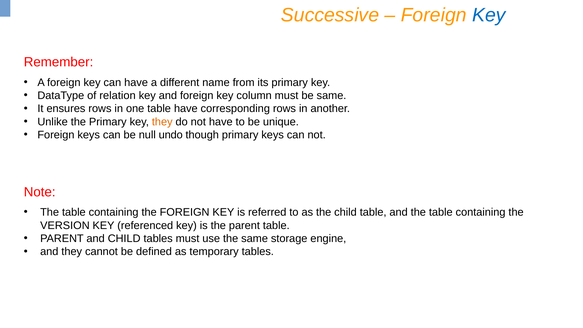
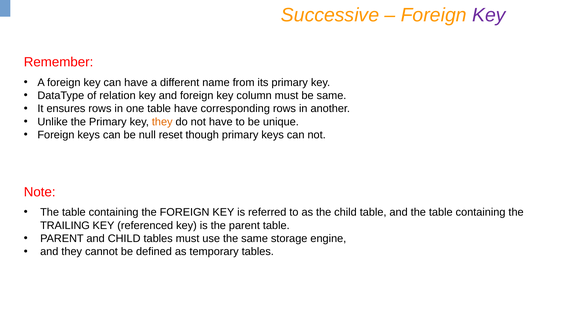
Key colour: blue -> purple (489, 15)
undo: undo -> reset (171, 135)
VERSION: VERSION -> TRAILING (65, 225)
